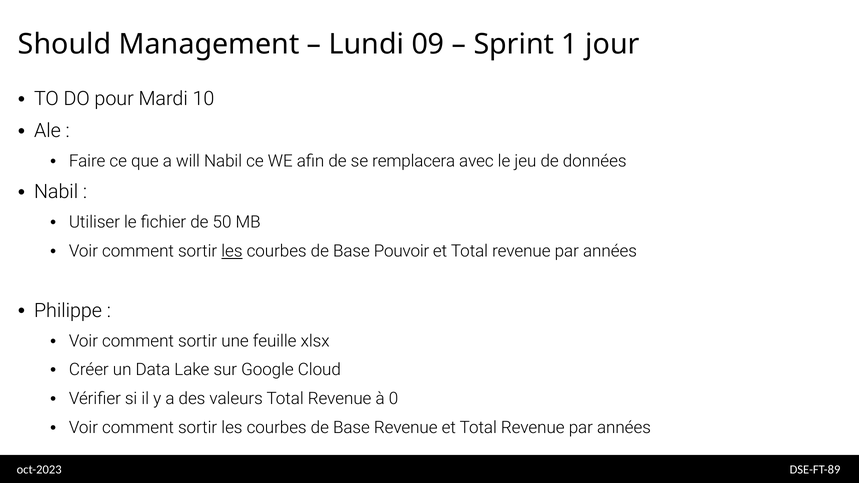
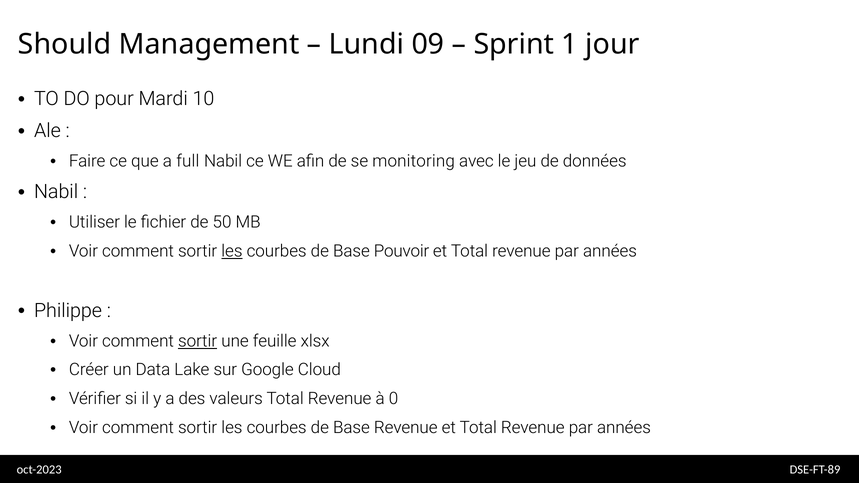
will: will -> full (188, 161)
remplacera: remplacera -> monitoring (414, 161)
sortir underline: none -> present (198, 341)
